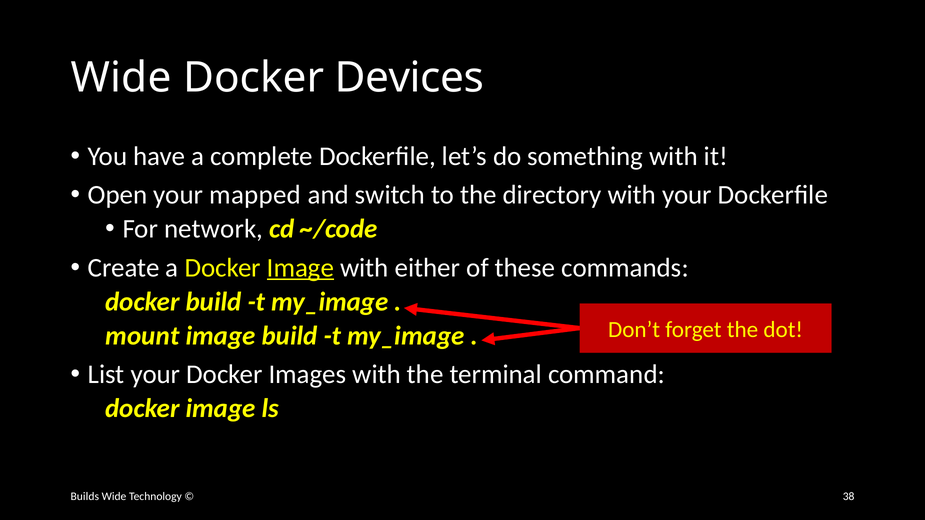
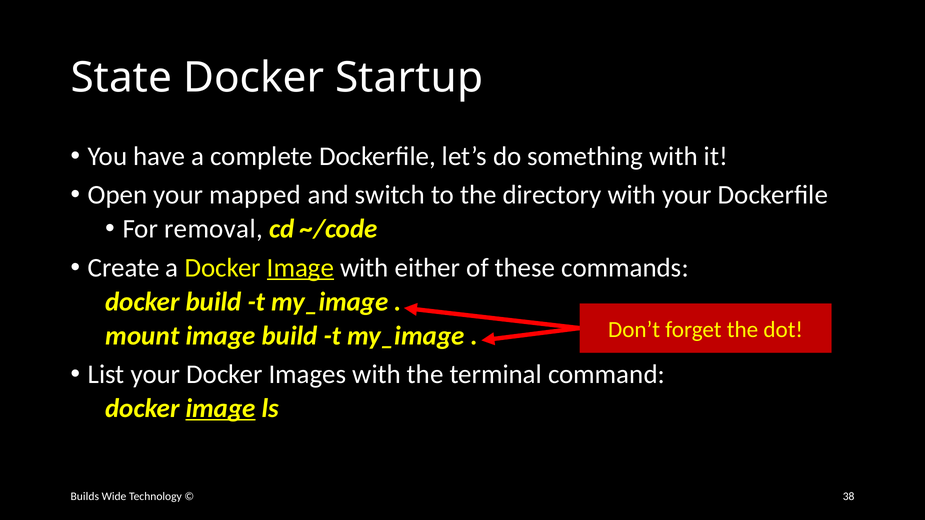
Wide: Wide -> State (121, 78)
Devices: Devices -> Startup (409, 78)
network: network -> removal (214, 229)
image underline: none -> present (221, 409)
